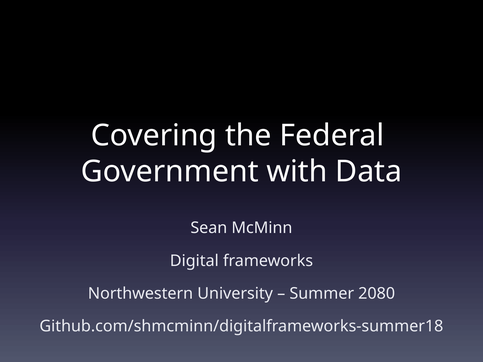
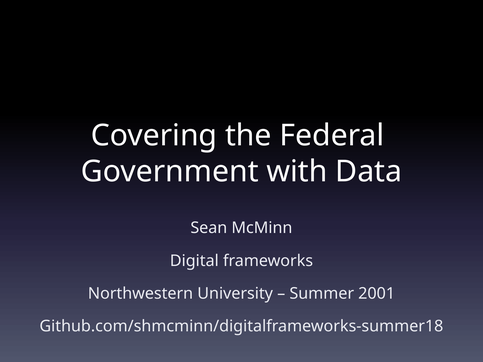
2080: 2080 -> 2001 (377, 294)
